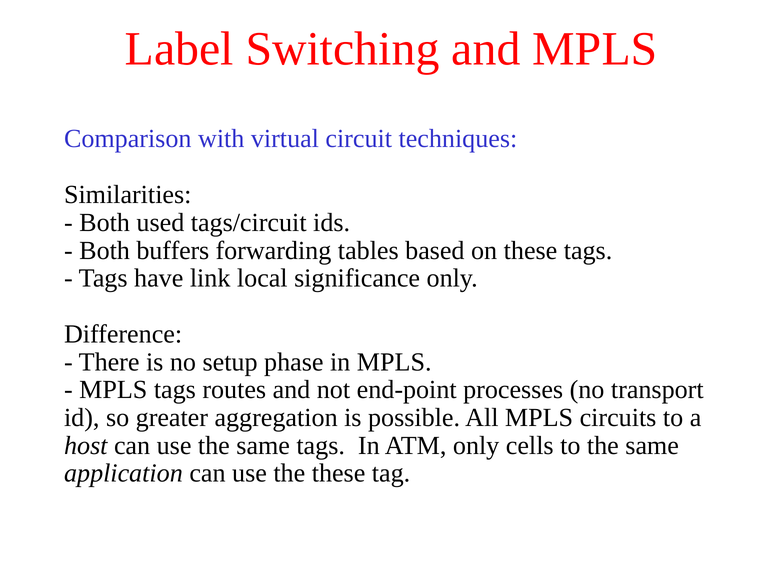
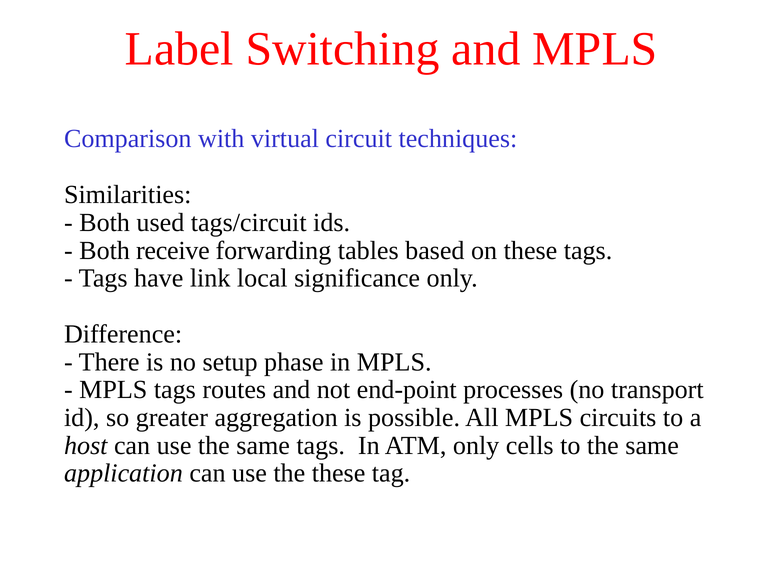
buffers: buffers -> receive (173, 251)
